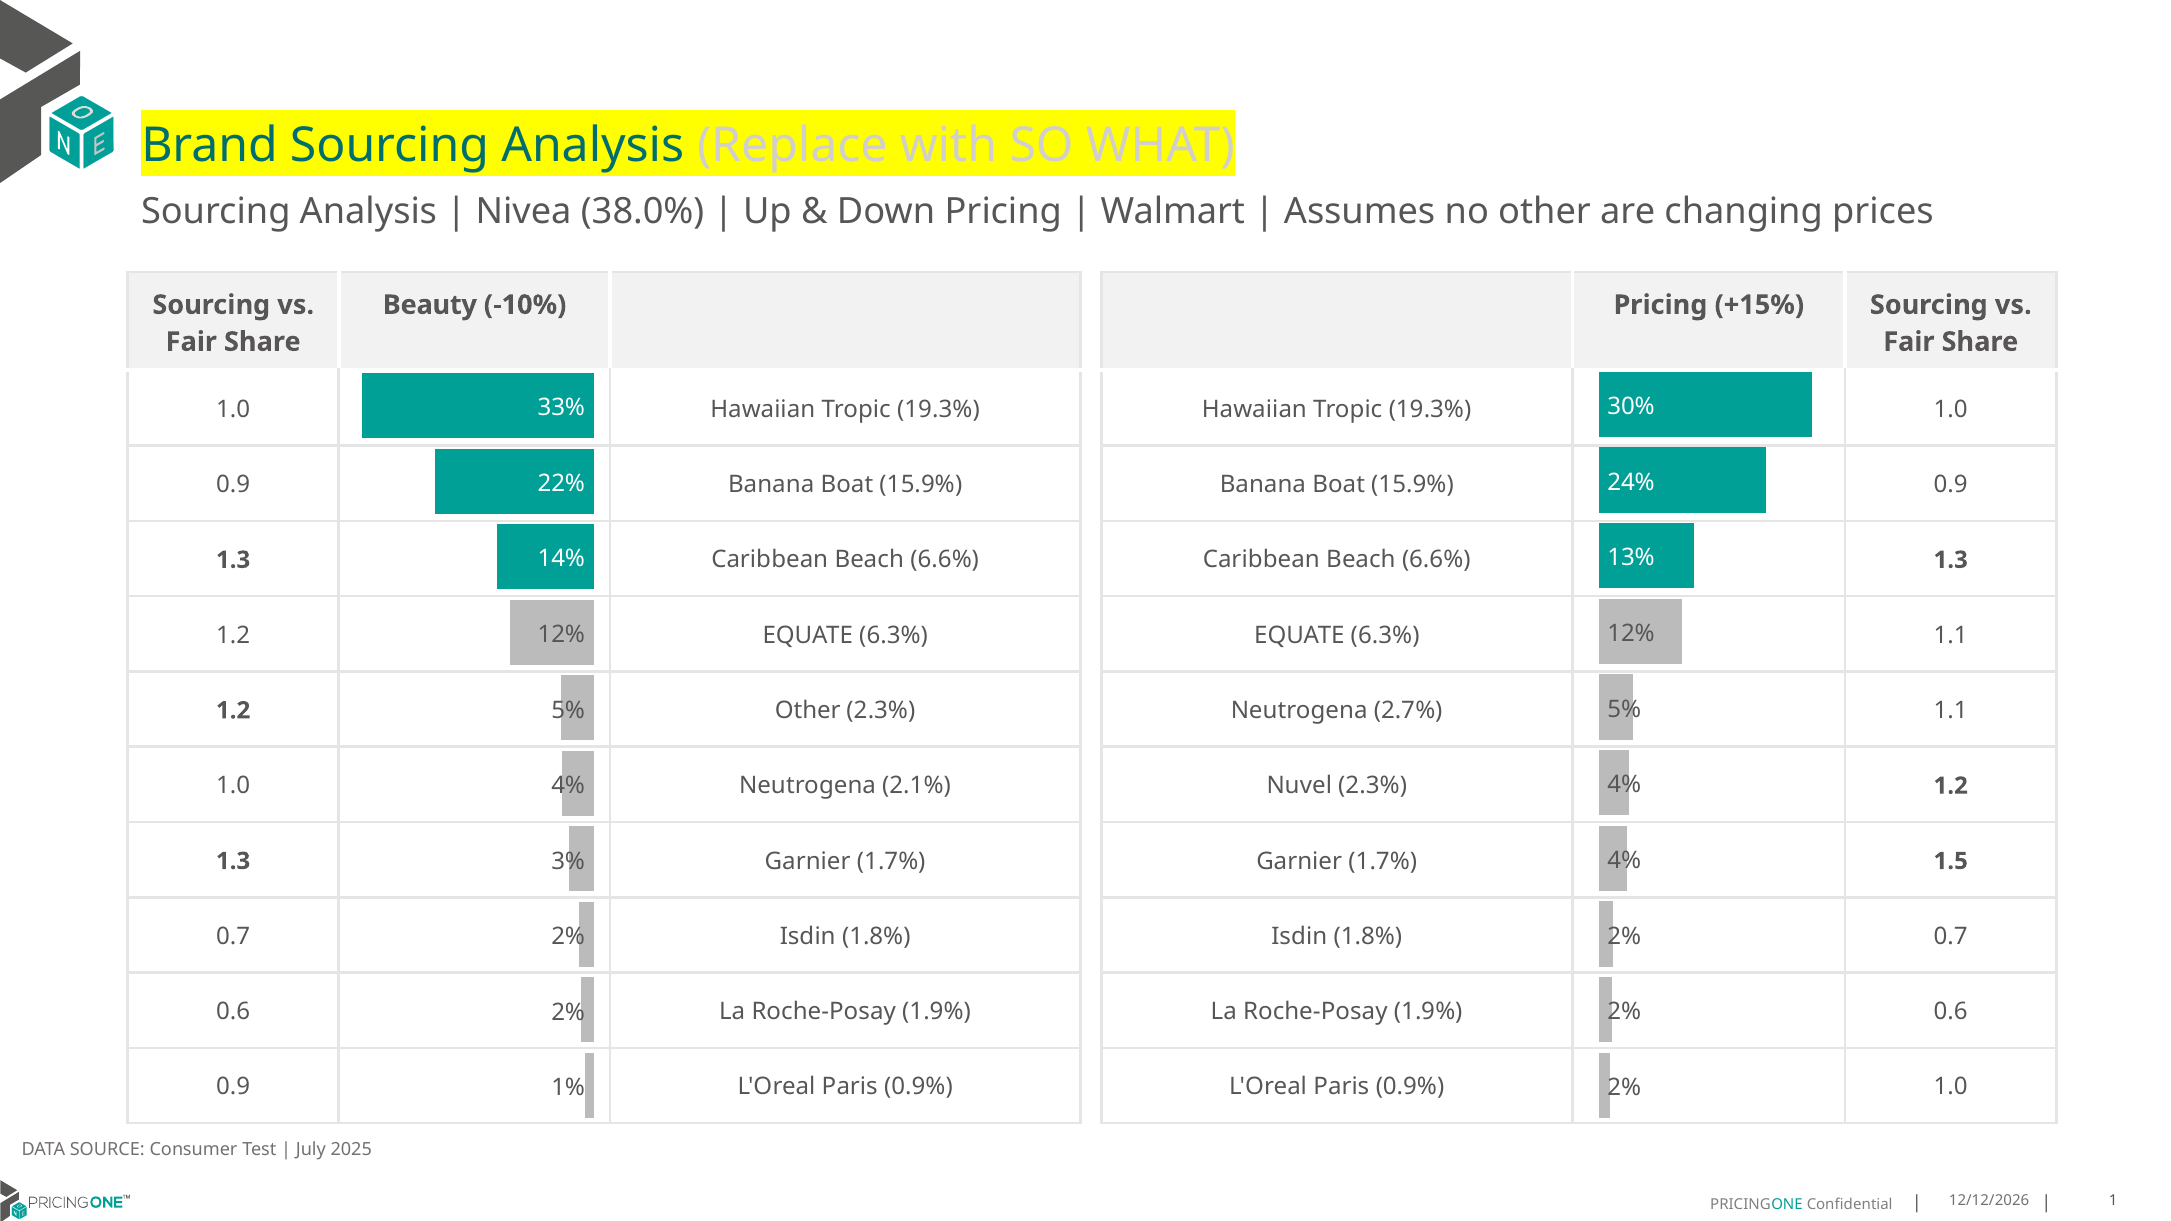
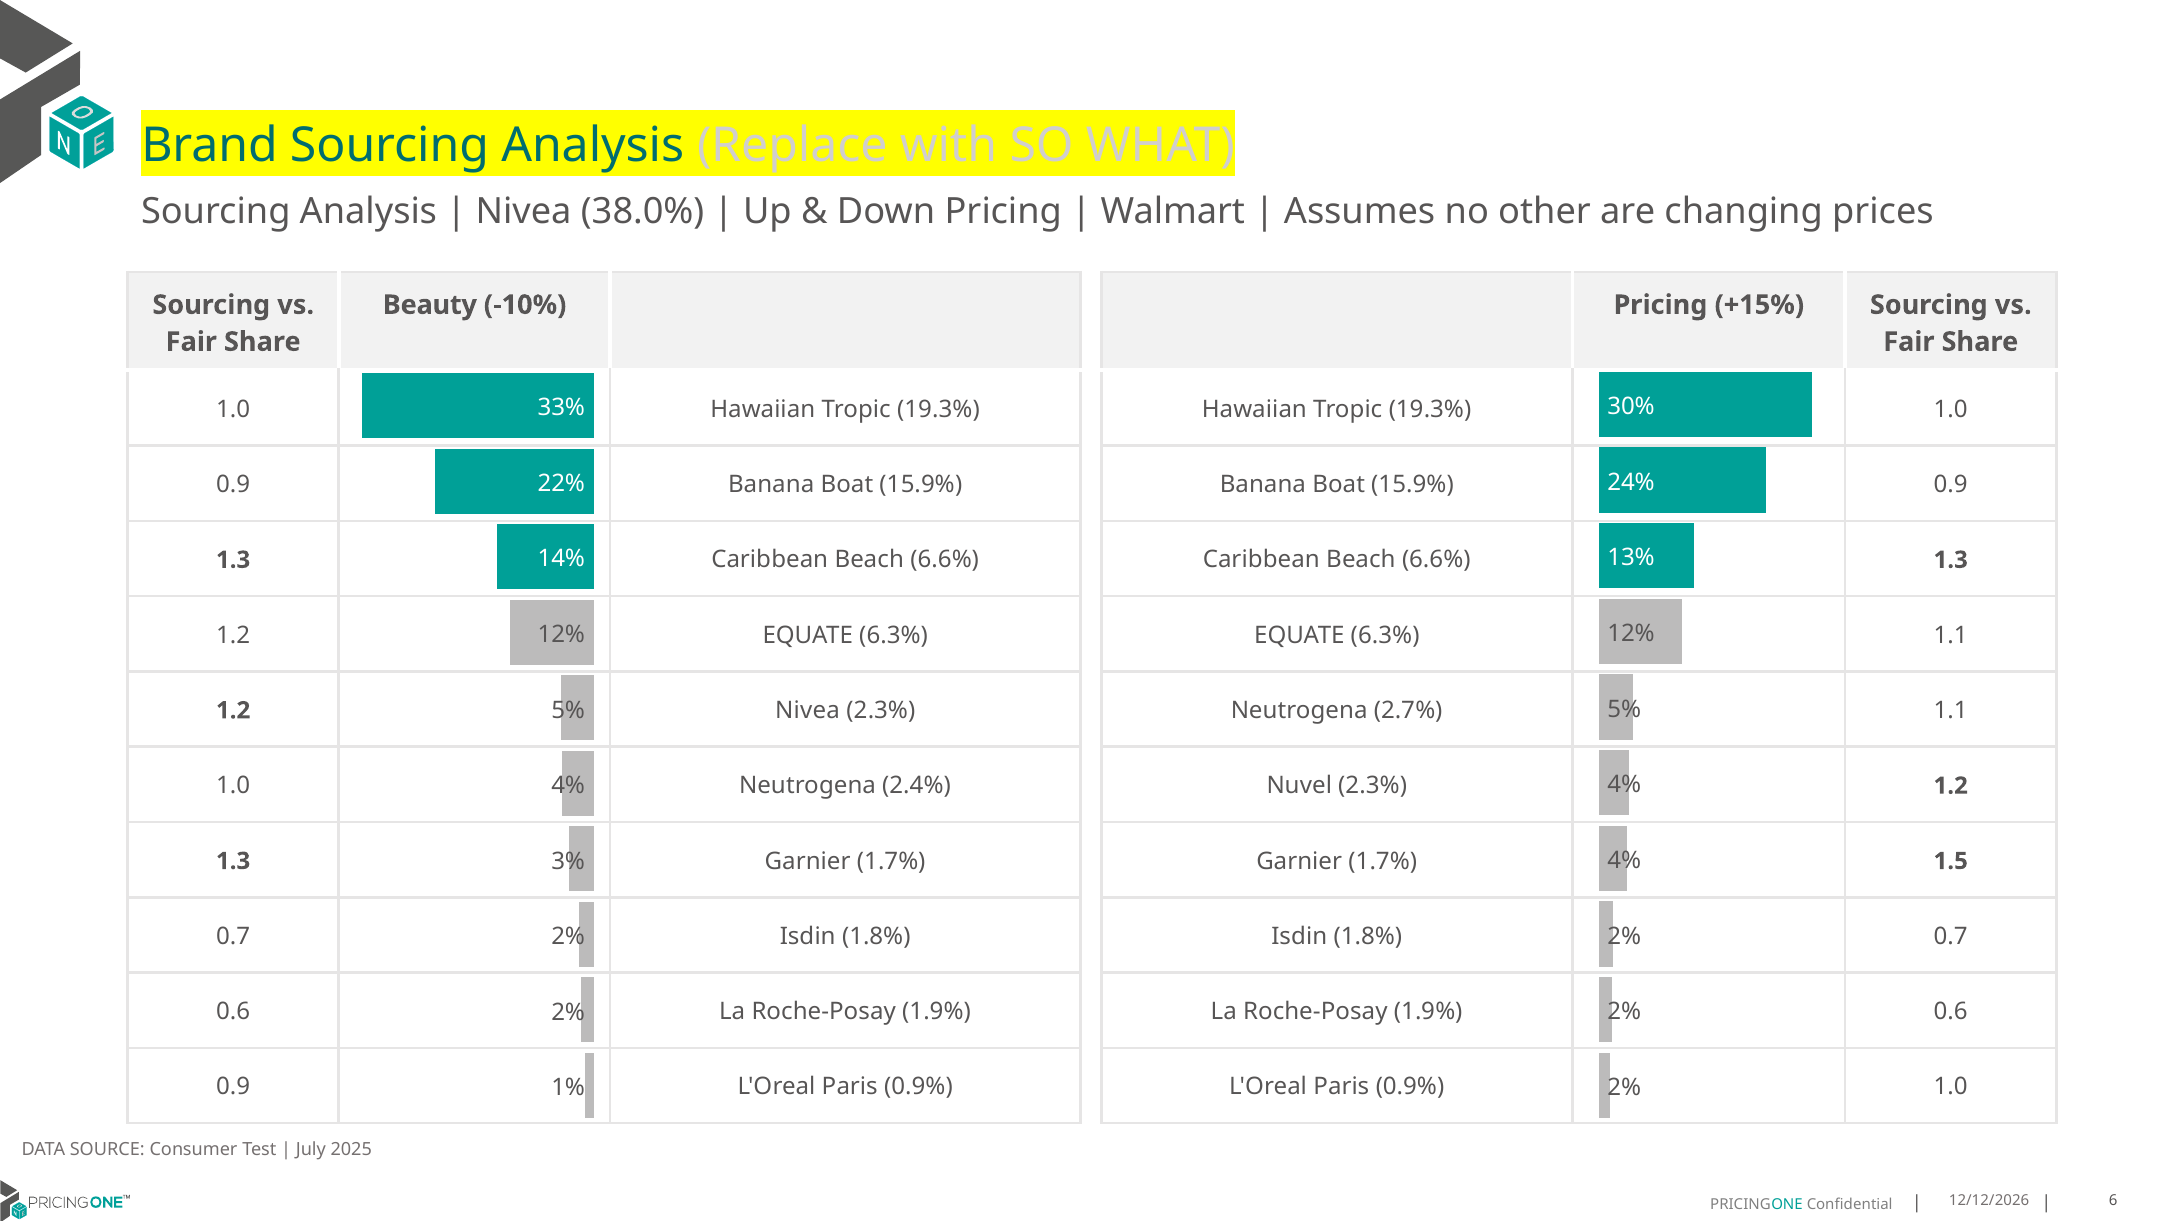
1.2 Other: Other -> Nivea (808, 711)
2.1%: 2.1% -> 2.4% (916, 786)
1: 1 -> 6 (2113, 1201)
